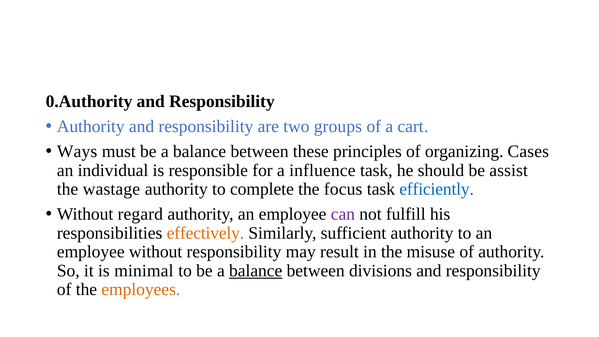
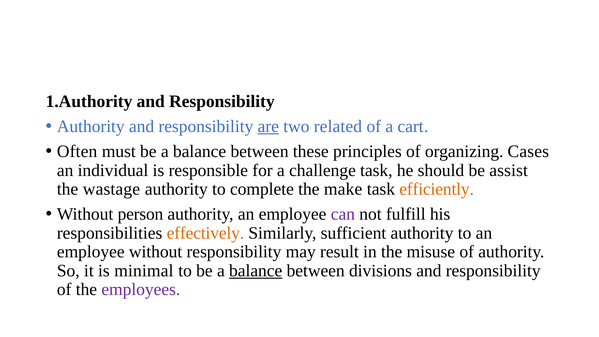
0.Authority: 0.Authority -> 1.Authority (89, 101)
are underline: none -> present (268, 126)
groups: groups -> related (338, 126)
Ways: Ways -> Often (77, 151)
influence: influence -> challenge (322, 170)
focus: focus -> make (343, 189)
efficiently colour: blue -> orange (437, 189)
regard: regard -> person (140, 214)
employees colour: orange -> purple (141, 289)
